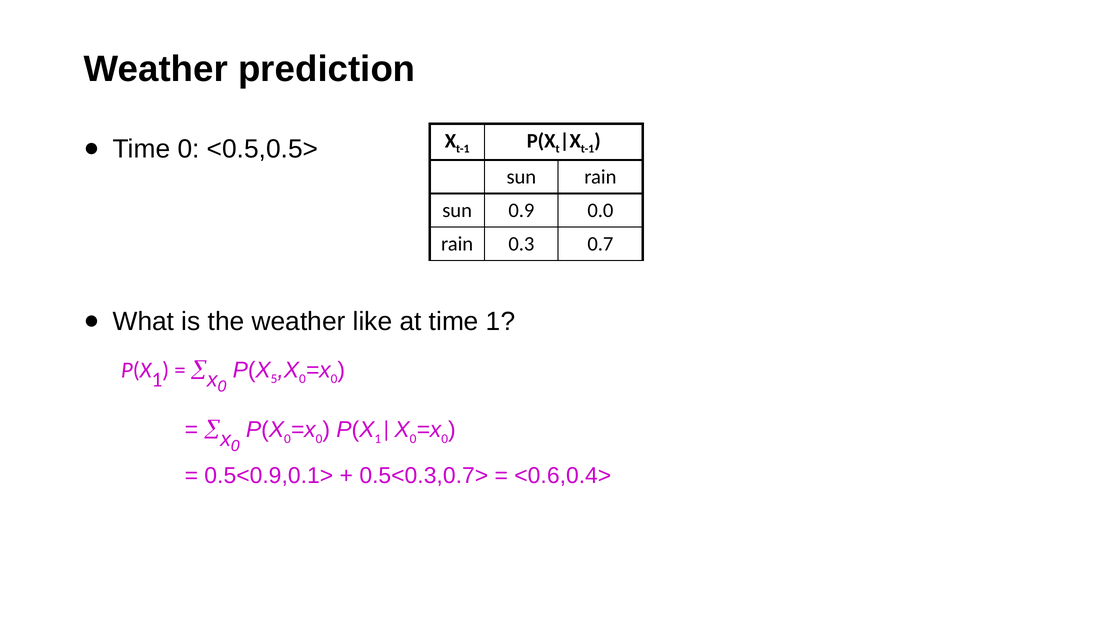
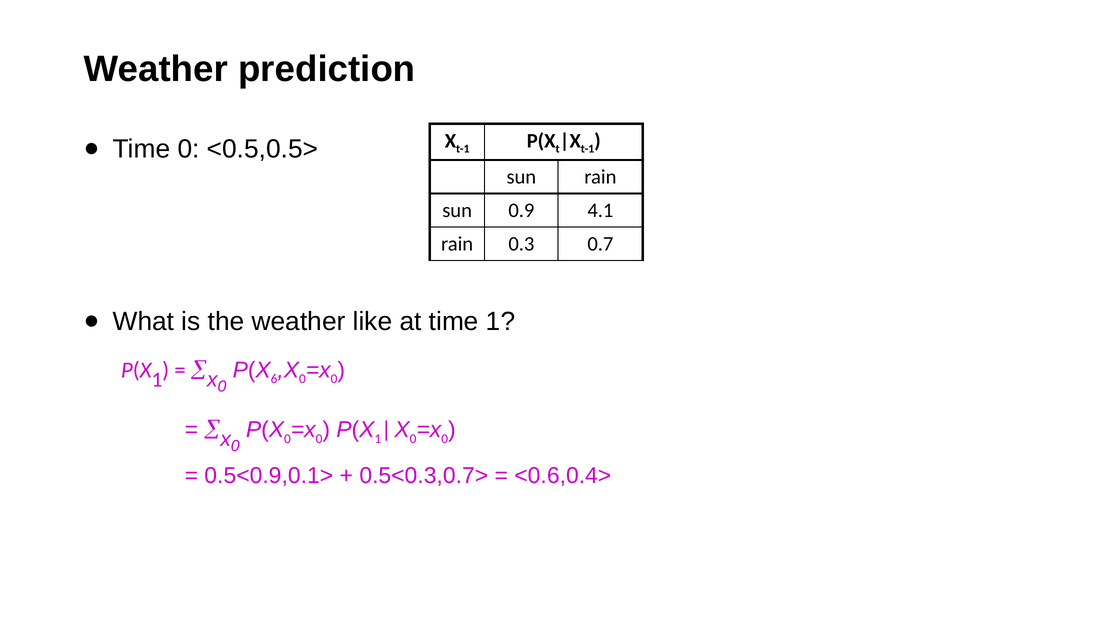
0.0: 0.0 -> 4.1 (600, 210)
5: 5 -> 6 (274, 379)
